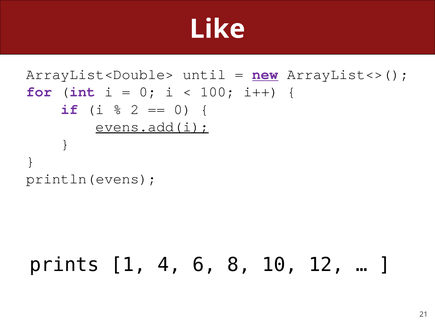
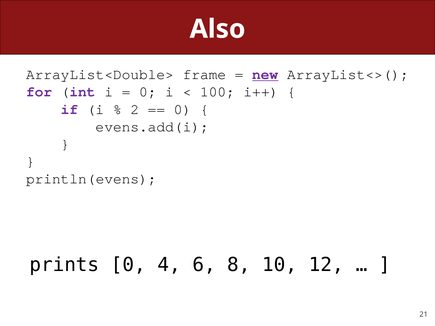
Like: Like -> Also (218, 29)
until: until -> frame (204, 75)
evens.add(i underline: present -> none (152, 127)
prints 1: 1 -> 0 (128, 265)
